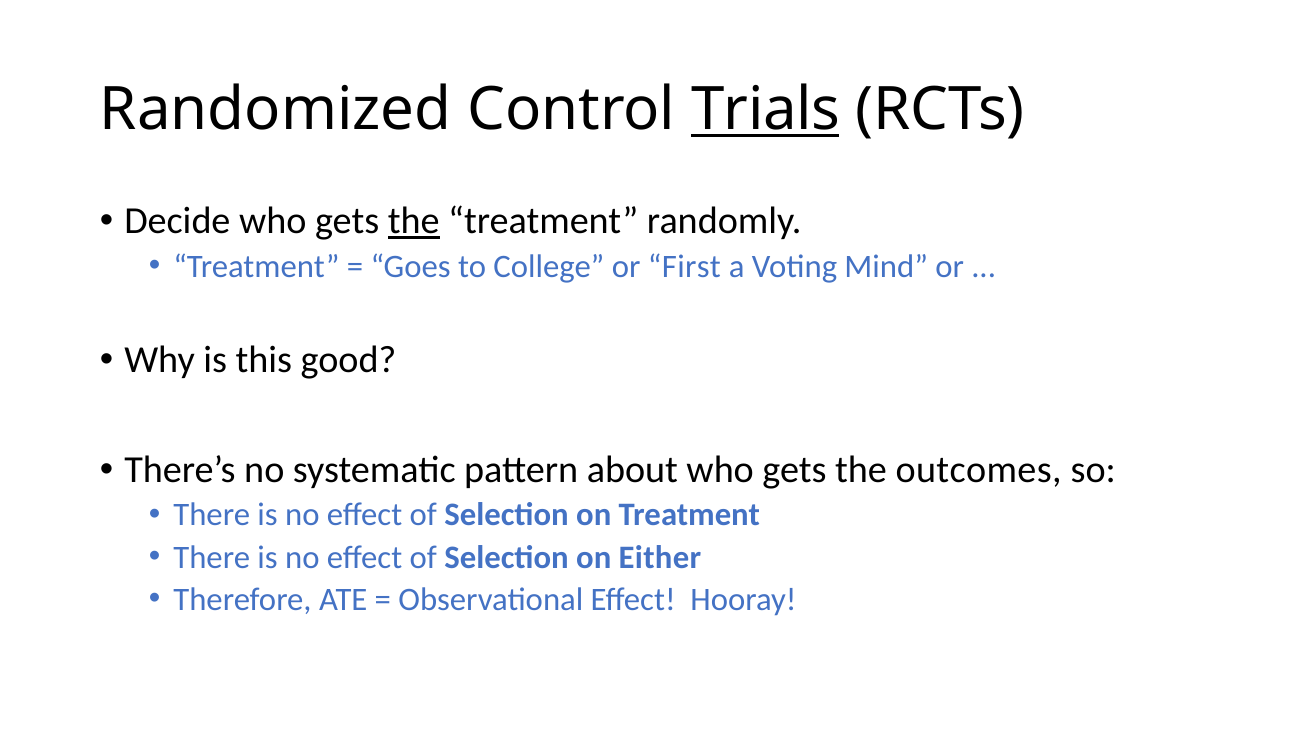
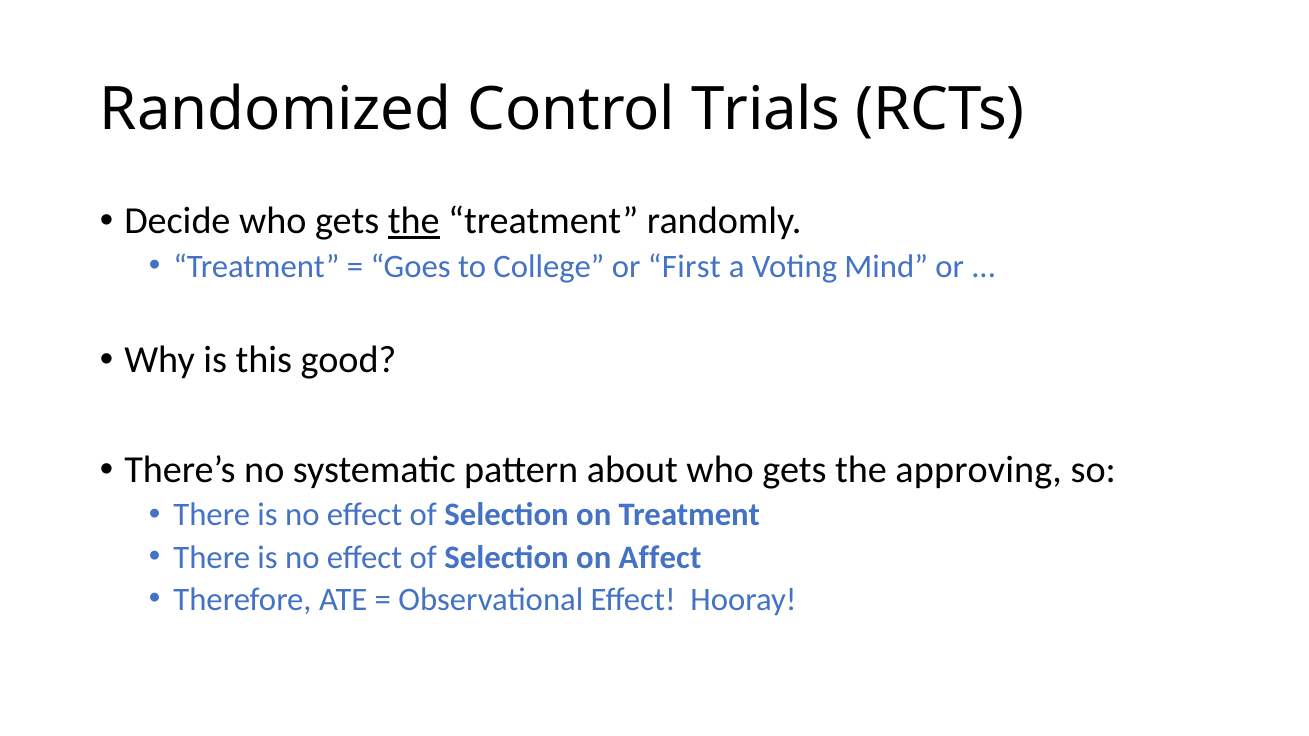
Trials underline: present -> none (766, 110)
outcomes: outcomes -> approving (979, 470)
Either: Either -> Affect (660, 557)
